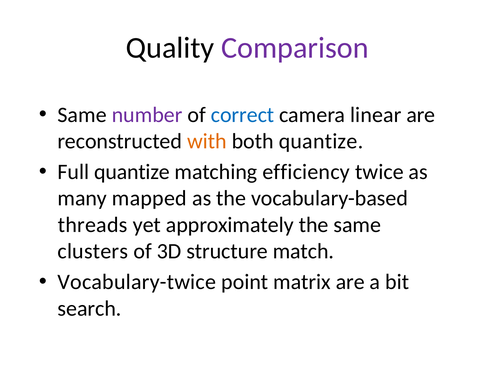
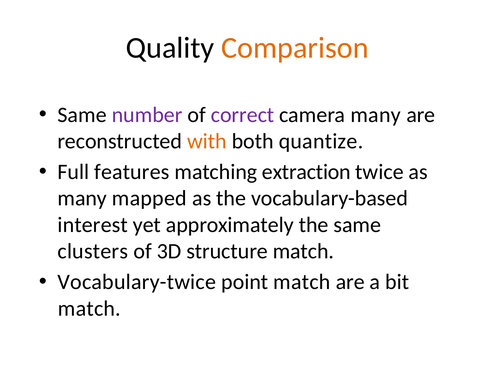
Comparison colour: purple -> orange (295, 48)
correct colour: blue -> purple (243, 115)
camera linear: linear -> many (376, 115)
Full quantize: quantize -> features (132, 172)
efficiency: efficiency -> extraction (306, 172)
threads: threads -> interest (93, 225)
point matrix: matrix -> match (302, 282)
search: search -> match (89, 309)
